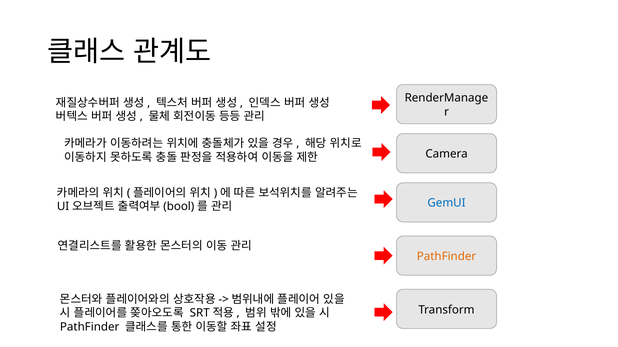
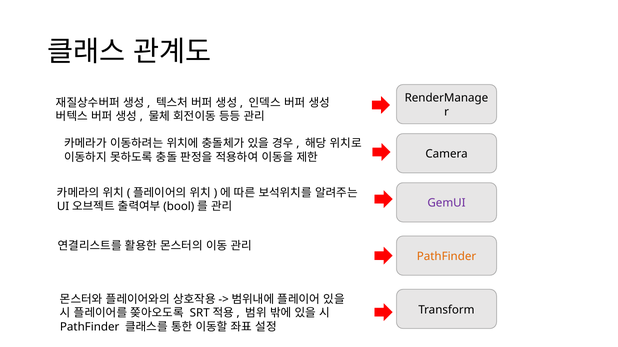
GemUI colour: blue -> purple (447, 204)
